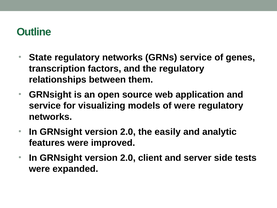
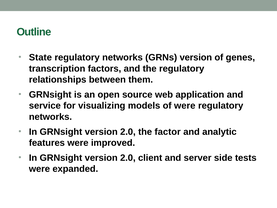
GRNs service: service -> version (196, 57)
easily: easily -> factor (168, 132)
